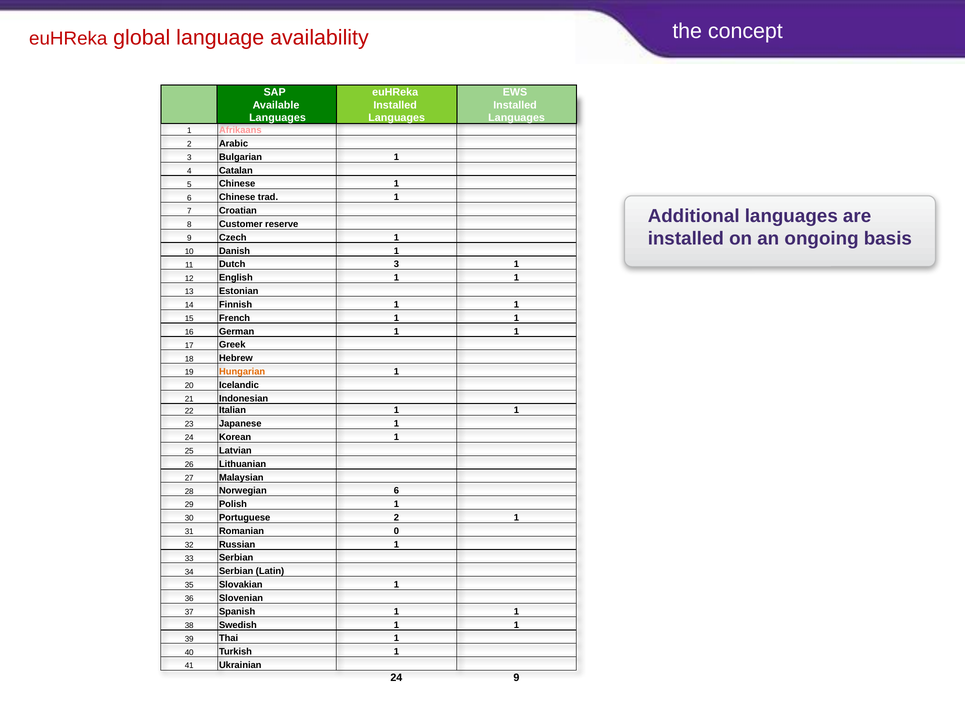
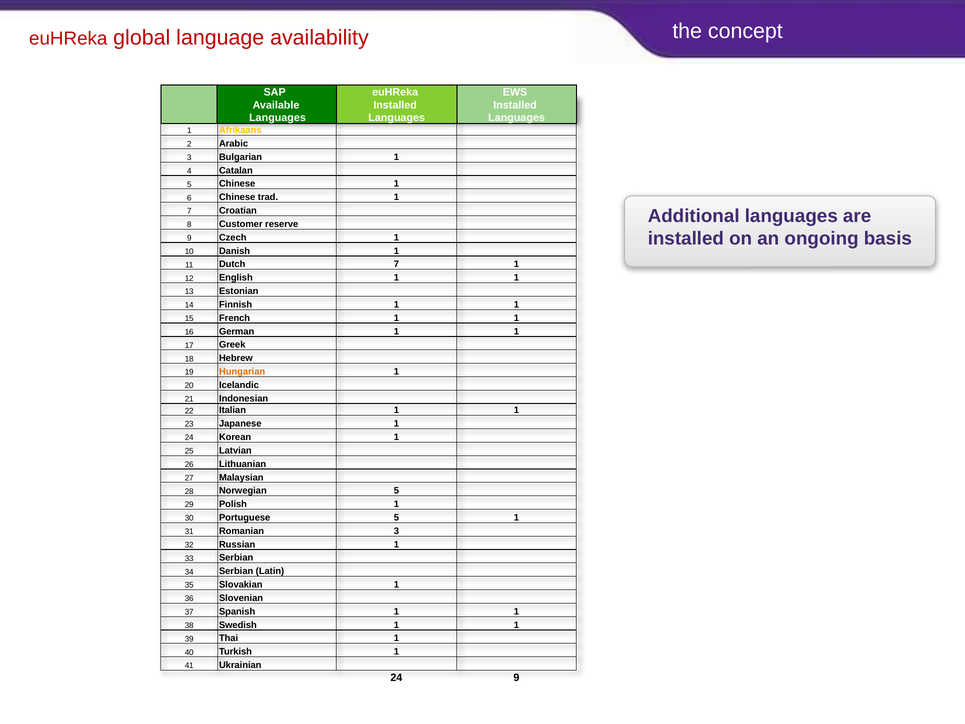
Afrikaans colour: pink -> yellow (240, 130)
Dutch 3: 3 -> 7 (396, 264)
Norwegian 6: 6 -> 5 (396, 491)
Portuguese 2: 2 -> 5 (396, 517)
Romanian 0: 0 -> 3 (396, 531)
